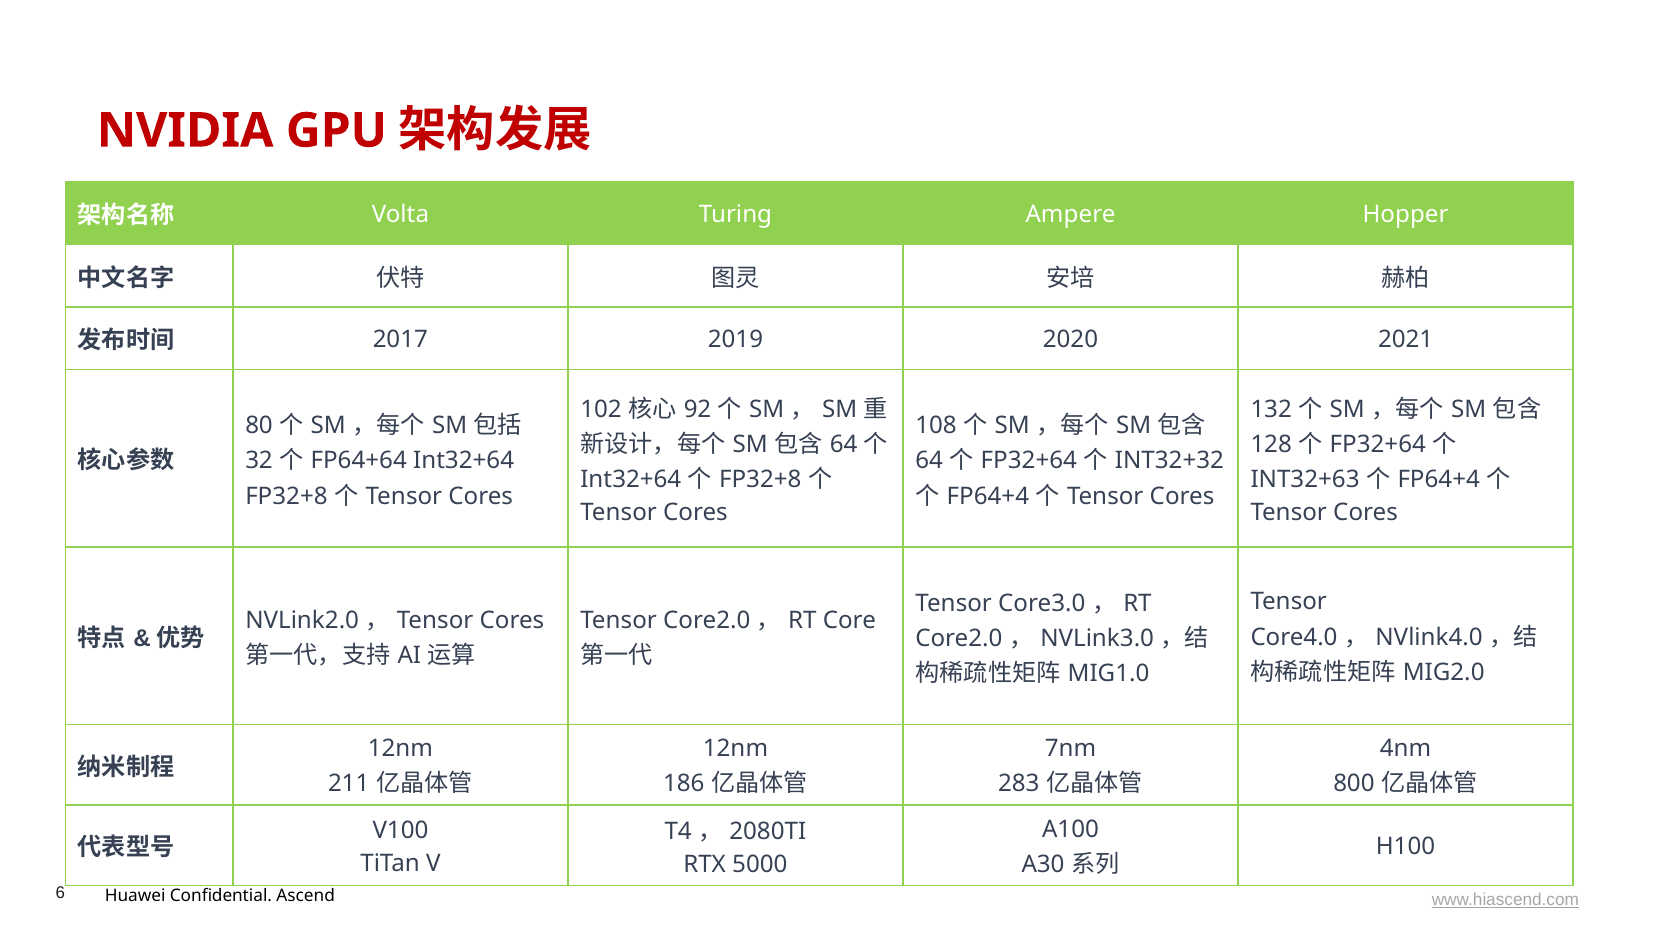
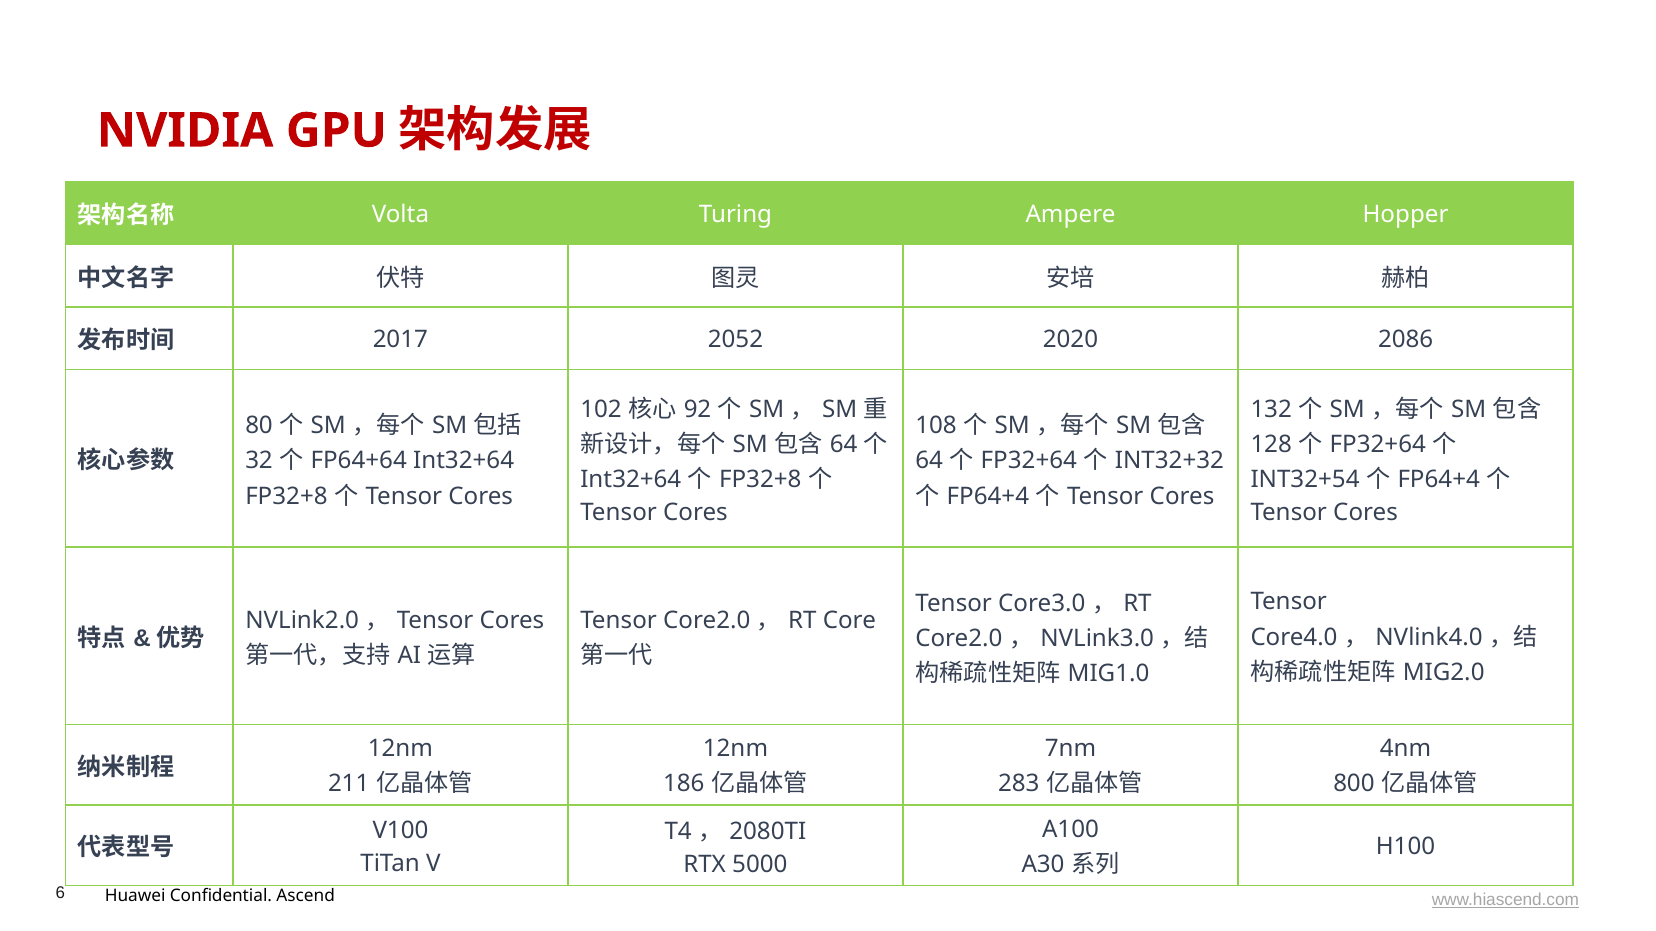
2019: 2019 -> 2052 (736, 340)
2021: 2021 -> 2086 (1406, 340)
INT32+63: INT32+63 -> INT32+54 (1305, 480)
